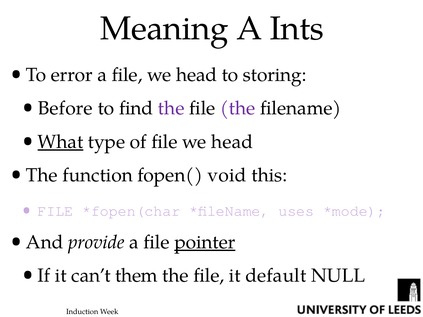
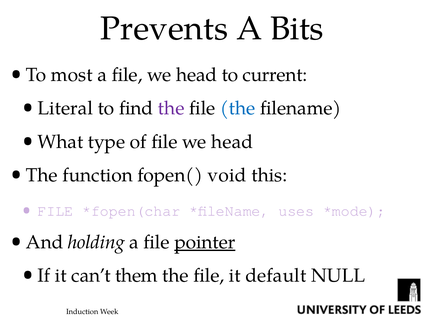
Meaning: Meaning -> Prevents (164, 29)
Ints: Ints -> Bits (297, 29)
error: error -> most (72, 75)
storing: storing -> current (275, 75)
Before: Before -> Literal (65, 108)
the colour: purple -> blue (238, 108)
What underline: present -> none (60, 142)
provide: provide -> holding (96, 242)
